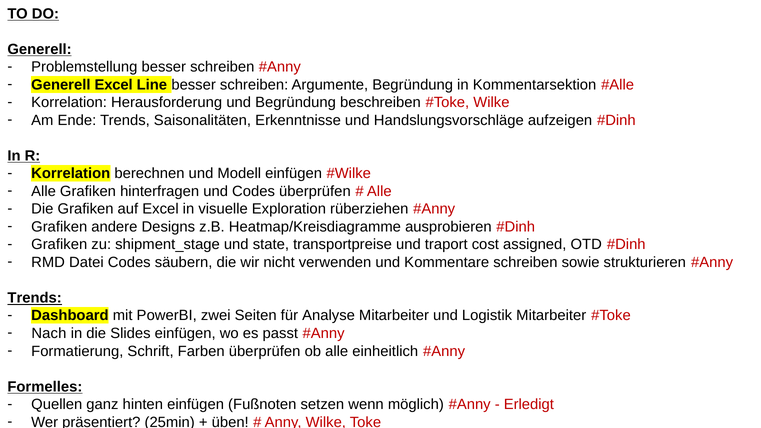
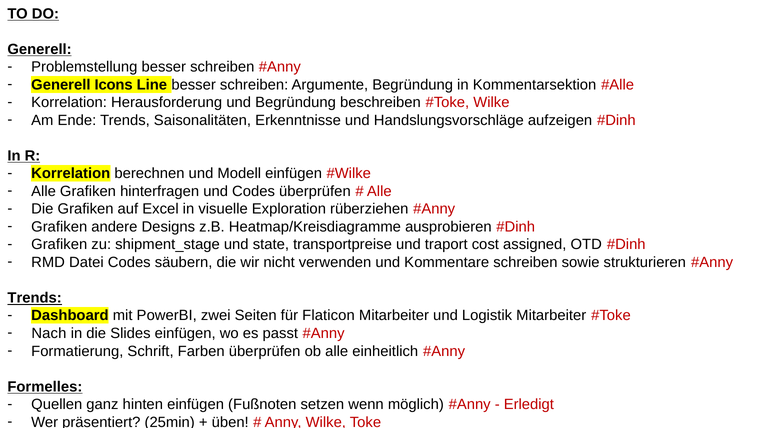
Generell Excel: Excel -> Icons (114, 85)
Analyse: Analyse -> Flaticon (329, 316)
